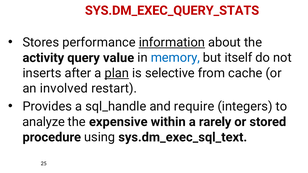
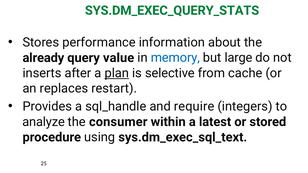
SYS.DM_EXEC_QUERY_STATS colour: red -> green (172, 11)
information underline: present -> none (172, 42)
activity: activity -> already (43, 58)
itself: itself -> large (238, 58)
involved: involved -> replaces (64, 89)
expensive: expensive -> consumer (118, 122)
rarely: rarely -> latest (215, 122)
